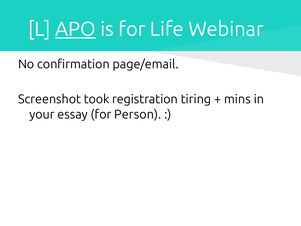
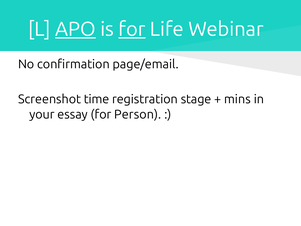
for underline: none -> present (132, 29)
took: took -> time (97, 99)
tiring: tiring -> stage (196, 99)
